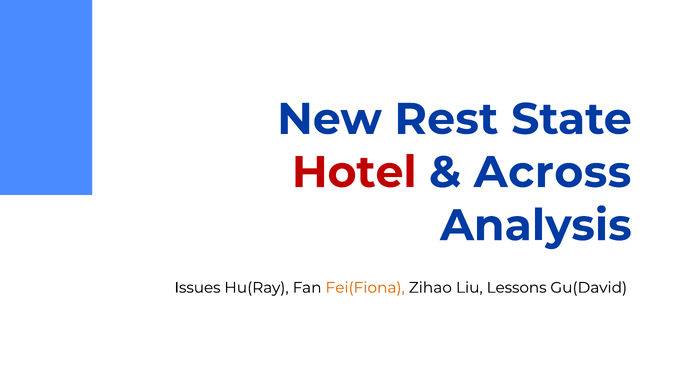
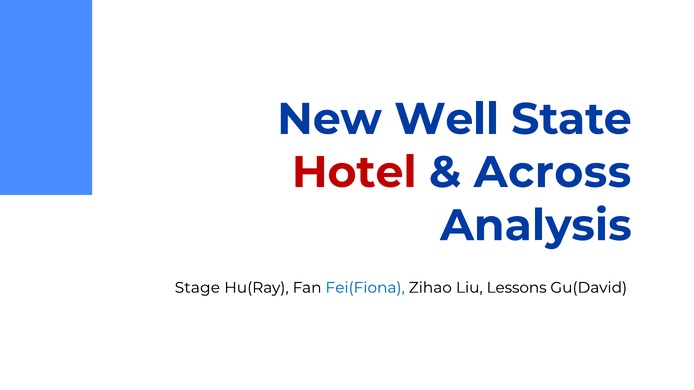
Rest: Rest -> Well (447, 119)
Issues: Issues -> Stage (197, 288)
Fei(Fiona colour: orange -> blue (365, 288)
